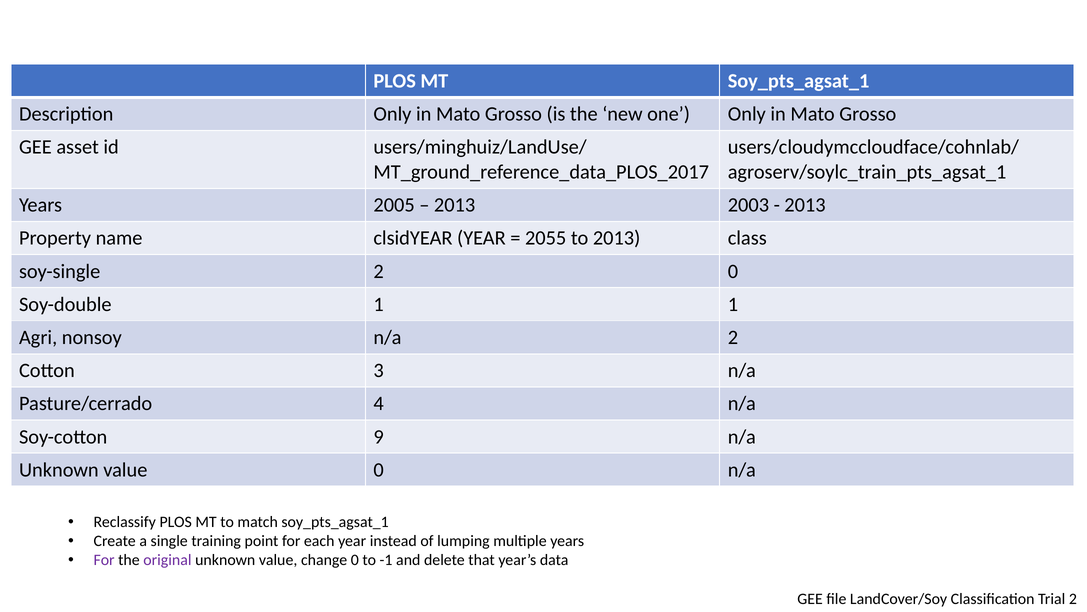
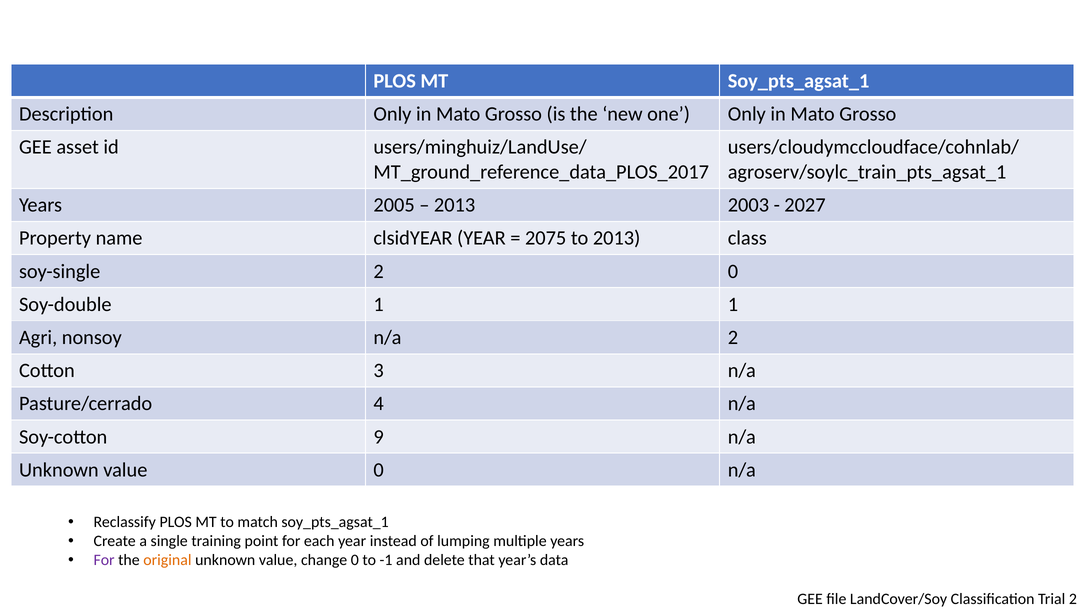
2013: 2013 -> 2027 (805, 205)
2055: 2055 -> 2075 (546, 238)
original colour: purple -> orange (167, 560)
